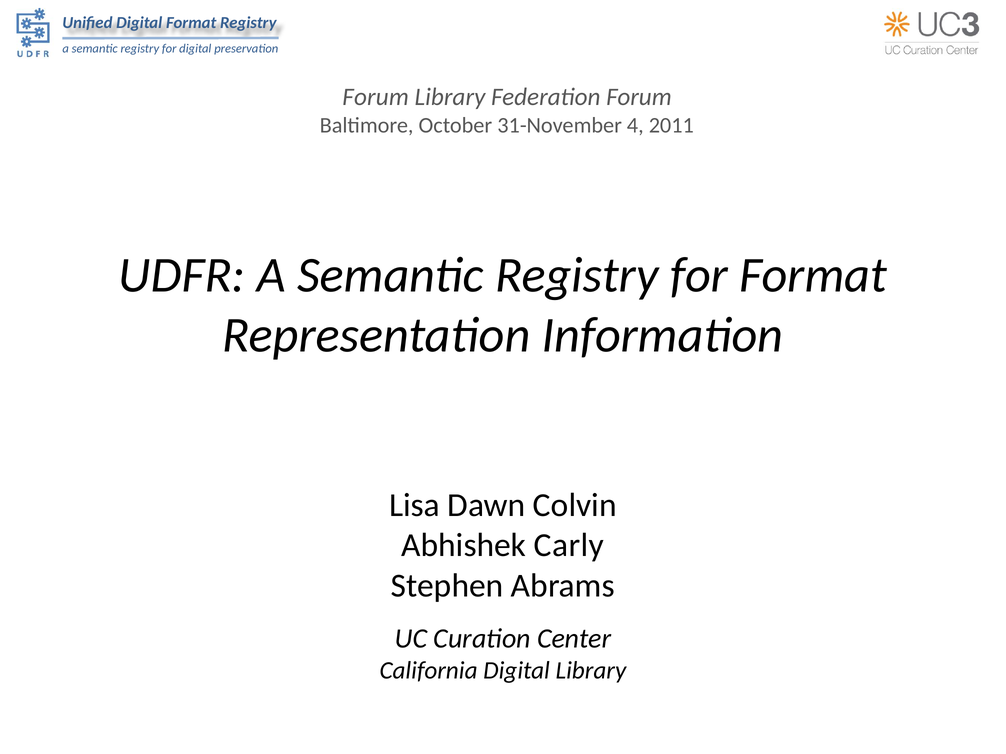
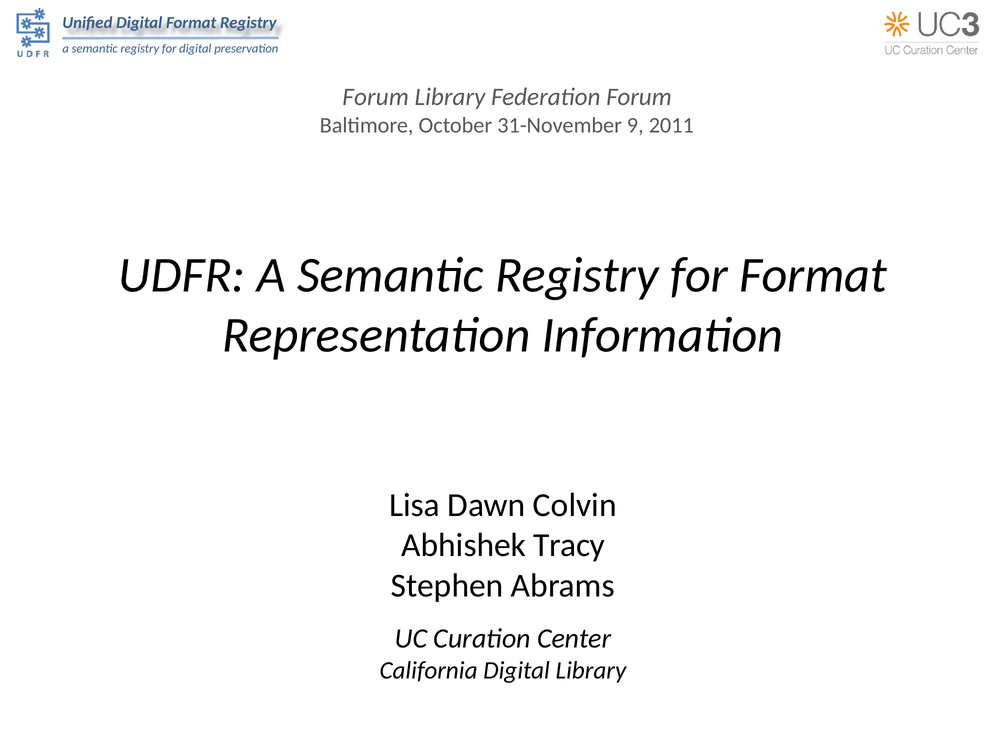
4: 4 -> 9 (635, 126)
Carly: Carly -> Tracy (569, 546)
